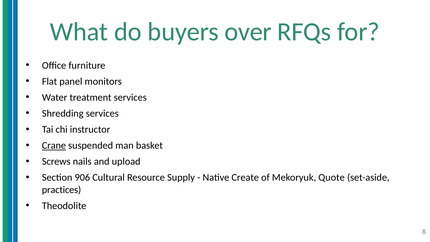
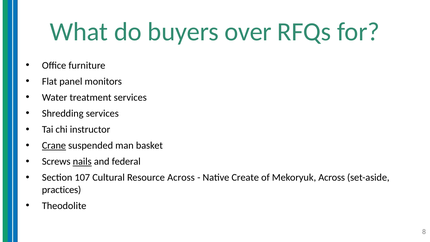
nails underline: none -> present (82, 161)
upload: upload -> federal (126, 161)
906: 906 -> 107 (82, 178)
Resource Supply: Supply -> Across (181, 178)
Mekoryuk Quote: Quote -> Across (332, 178)
